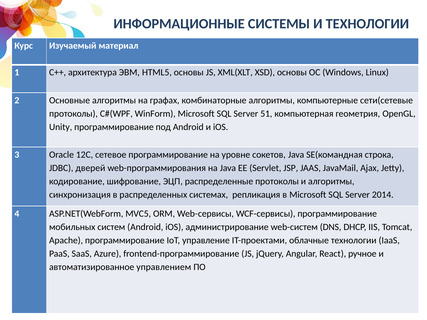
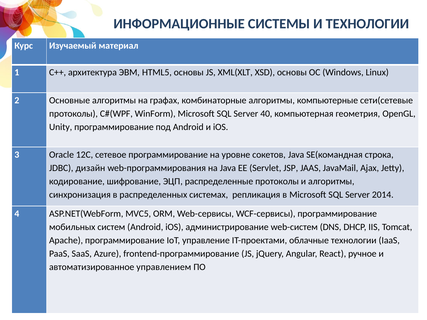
51: 51 -> 40 (266, 114)
дверей: дверей -> дизайн (90, 168)
